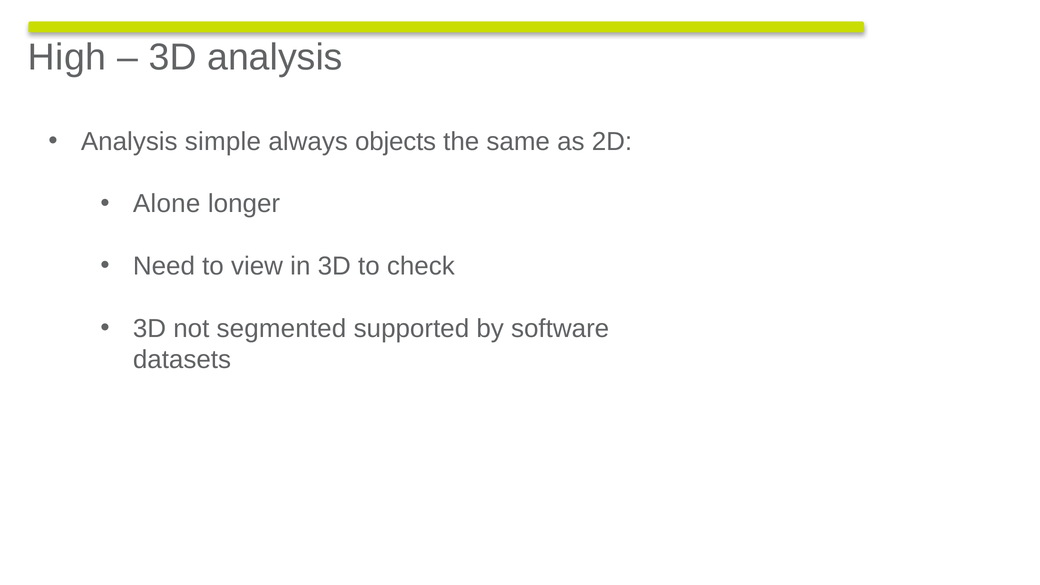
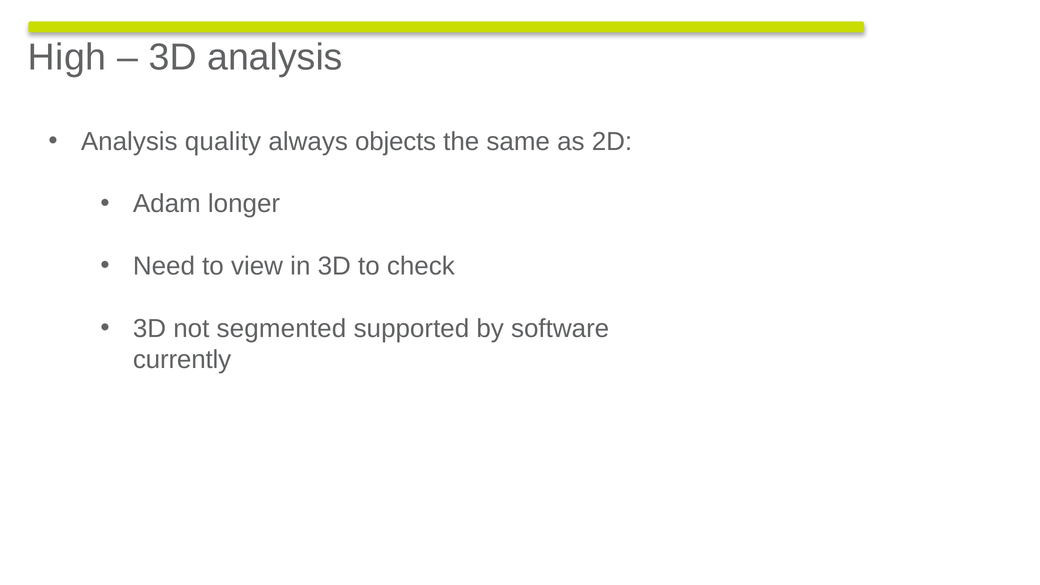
simple: simple -> quality (223, 141)
Alone: Alone -> Adam (167, 204)
datasets: datasets -> currently (182, 360)
